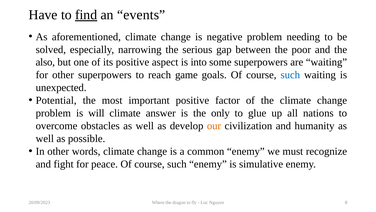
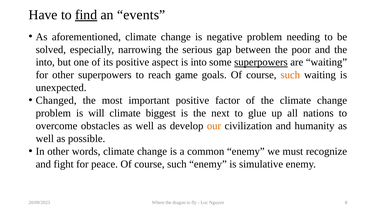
also: also -> into (45, 62)
superpowers underline: none -> present (261, 62)
such colour: blue -> orange (290, 75)
Potential: Potential -> Changed (56, 100)
answer: answer -> biggest (161, 113)
only: only -> next (220, 113)
